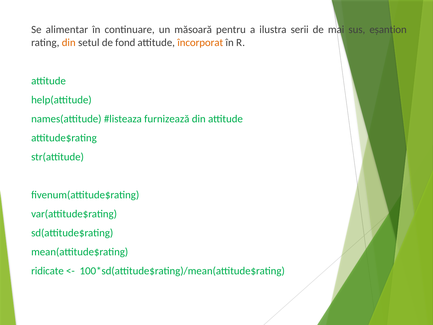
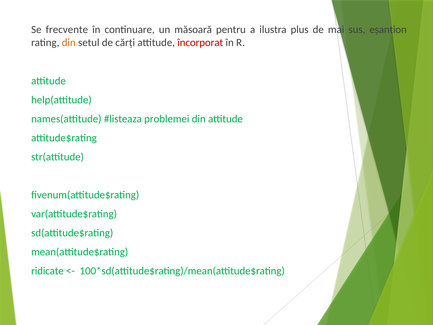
alimentar: alimentar -> frecvente (67, 30)
serii: serii -> plus (300, 30)
fond: fond -> cărți (125, 43)
încorporat colour: orange -> red (200, 43)
furnizează: furnizează -> problemei (167, 119)
